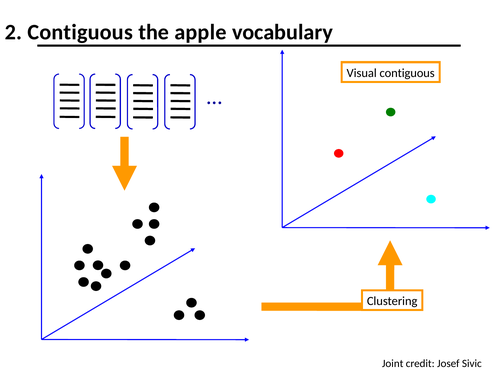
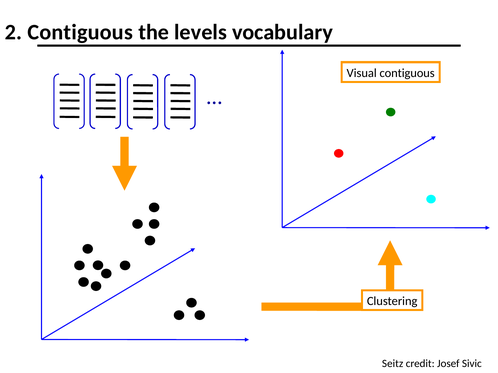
apple: apple -> levels (201, 32)
Joint: Joint -> Seitz (393, 364)
